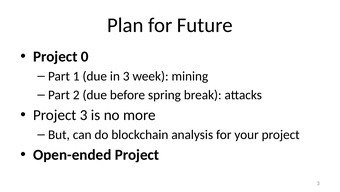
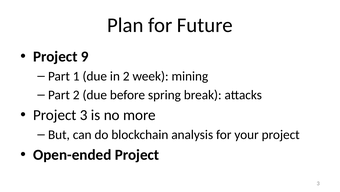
0: 0 -> 9 (85, 56)
in 3: 3 -> 2 (126, 76)
